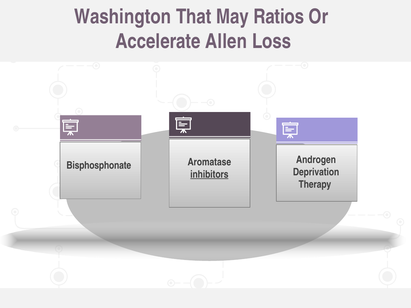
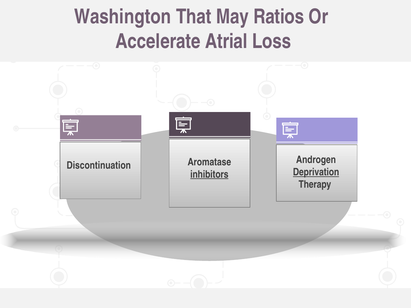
Allen: Allen -> Atrial (226, 42)
Bisphosphonate: Bisphosphonate -> Discontinuation (99, 166)
Deprivation underline: none -> present (316, 172)
